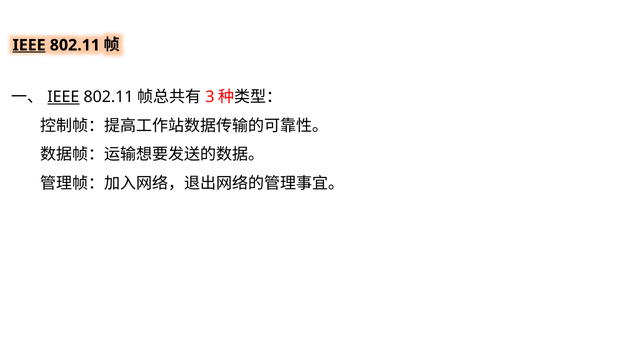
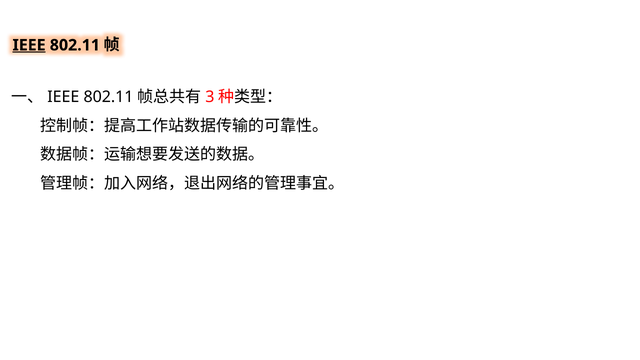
IEEE underline: present -> none (63, 97)
